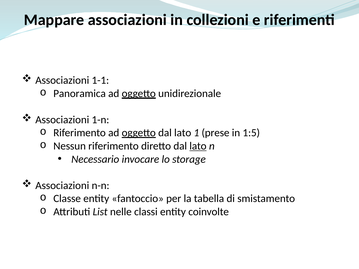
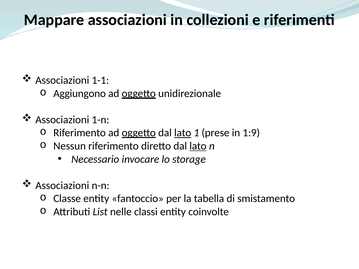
Panoramica: Panoramica -> Aggiungono (80, 94)
lato underline: none -> present (183, 133)
1:5: 1:5 -> 1:9 (251, 133)
